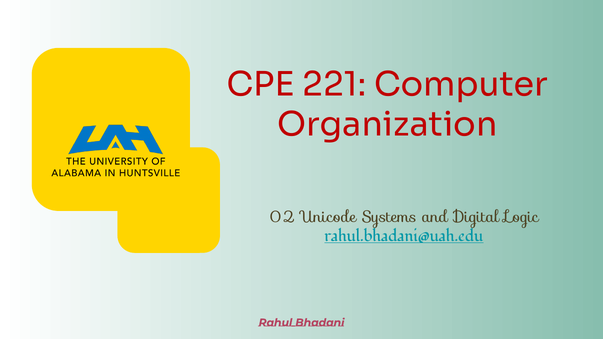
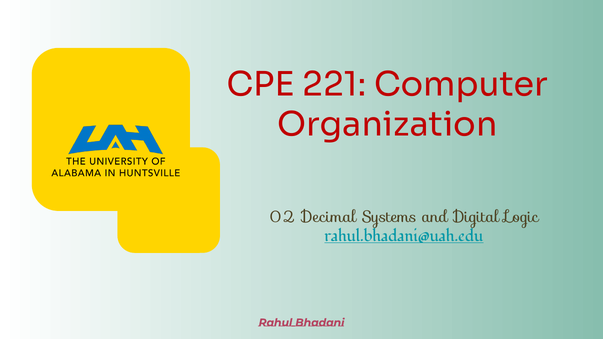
Unicode: Unicode -> Decimal (329, 217)
